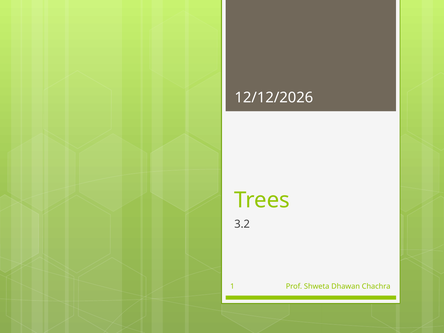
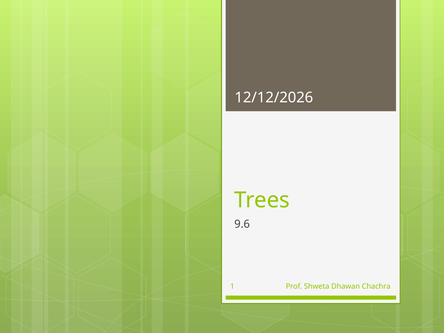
3.2: 3.2 -> 9.6 (242, 224)
